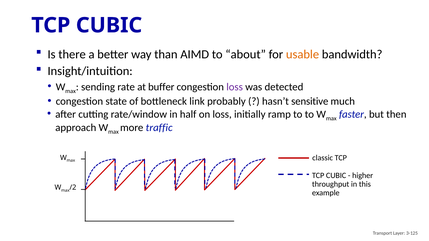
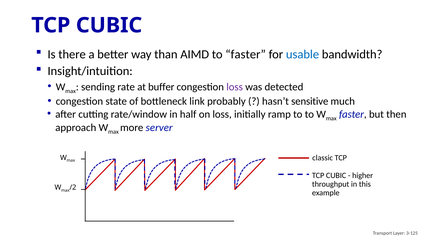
to about: about -> faster (246, 54)
usable colour: orange -> blue (303, 54)
traffic: traffic -> server (159, 128)
